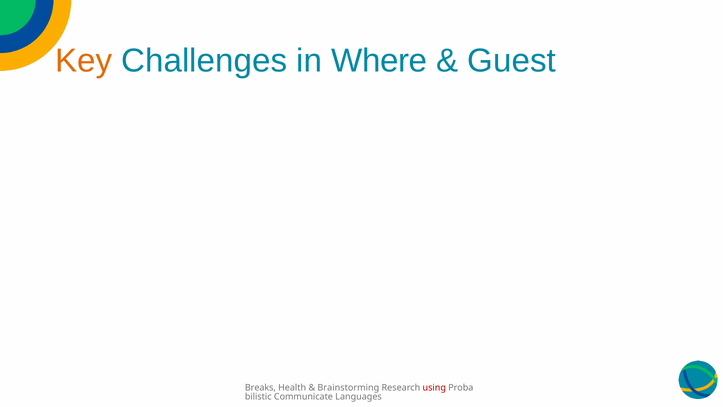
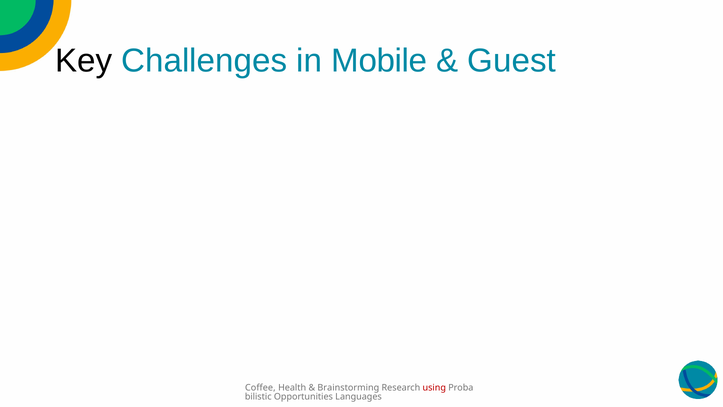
Key colour: orange -> black (84, 61)
Where: Where -> Mobile (379, 61)
Breaks: Breaks -> Coffee (260, 388)
Communicate: Communicate -> Opportunities (303, 397)
